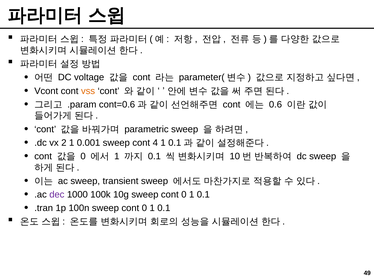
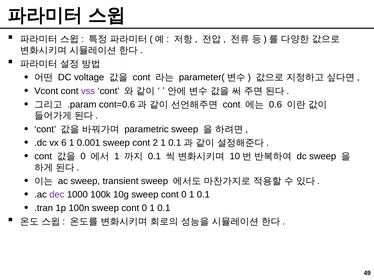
vss colour: orange -> purple (88, 91)
2: 2 -> 6 (64, 143)
4: 4 -> 2 (155, 143)
